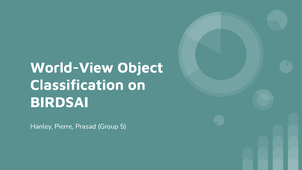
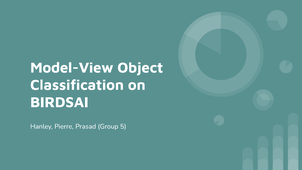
World-View: World-View -> Model-View (72, 68)
